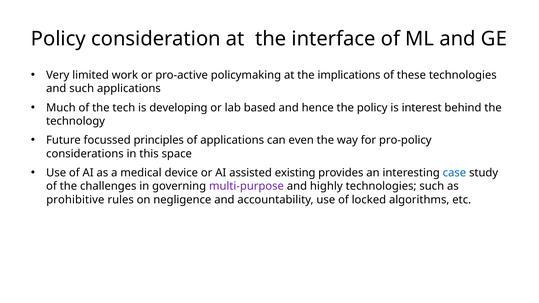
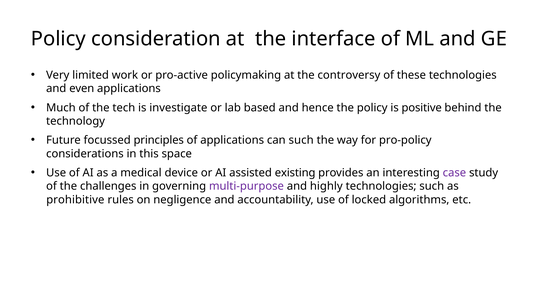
implications: implications -> controversy (349, 75)
and such: such -> even (82, 89)
developing: developing -> investigate (178, 108)
interest: interest -> positive (422, 108)
can even: even -> such (301, 140)
case colour: blue -> purple (454, 173)
